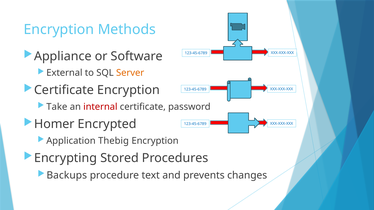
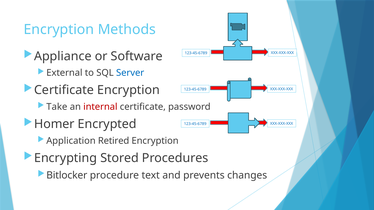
Server colour: orange -> blue (130, 73)
Thebig: Thebig -> Retired (114, 141)
Backups: Backups -> Bitlocker (67, 176)
